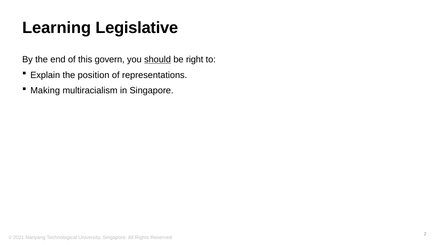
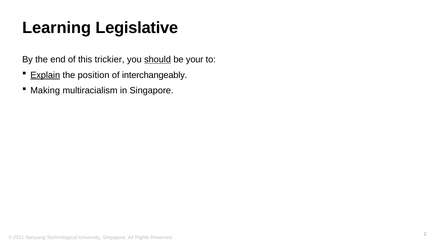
govern: govern -> trickier (110, 60)
right: right -> your (195, 60)
Explain underline: none -> present (45, 75)
representations: representations -> interchangeably (155, 75)
